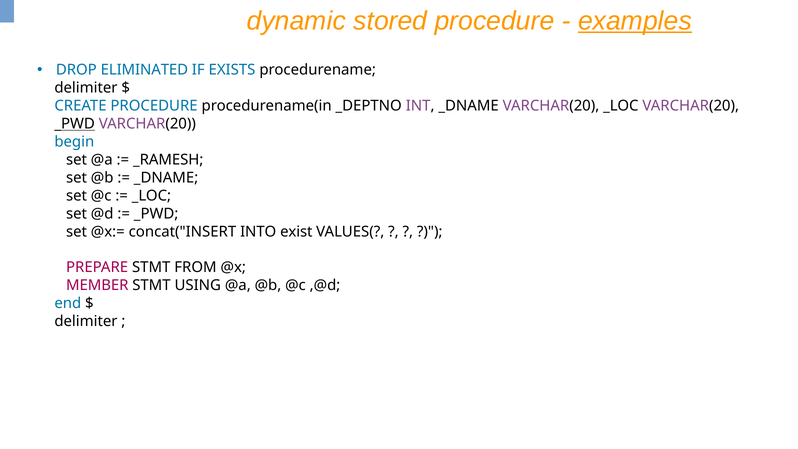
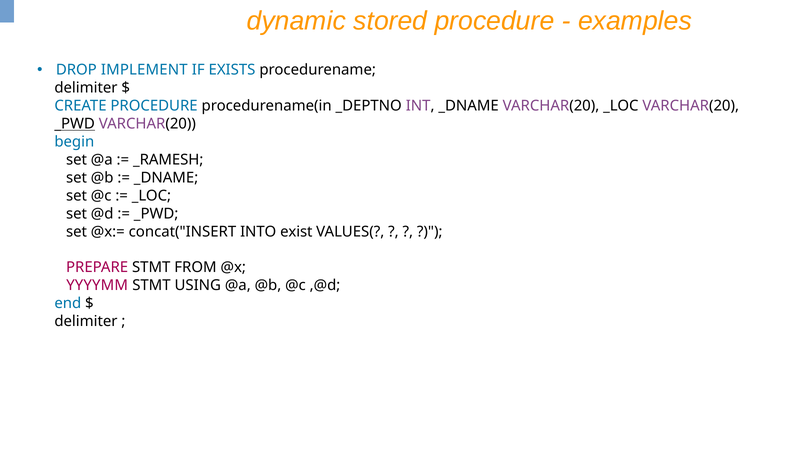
examples underline: present -> none (635, 21)
ELIMINATED: ELIMINATED -> IMPLEMENT (144, 70)
MEMBER: MEMBER -> YYYYMM (97, 285)
